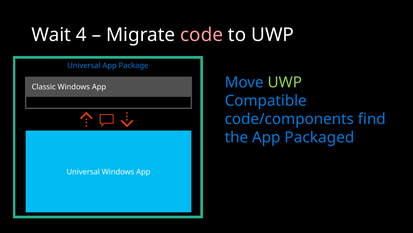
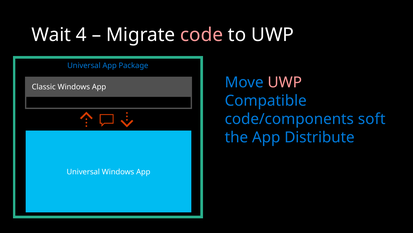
UWP colour: light green -> pink (285, 82)
find: find -> soft (372, 119)
Packaged: Packaged -> Distribute (319, 137)
